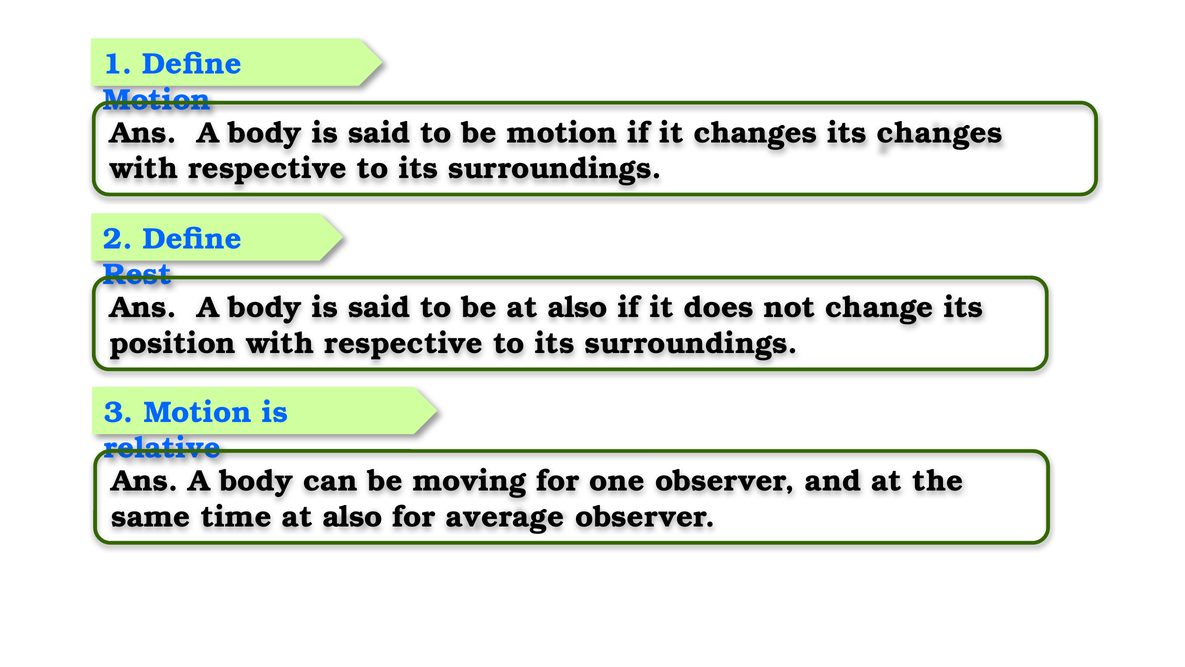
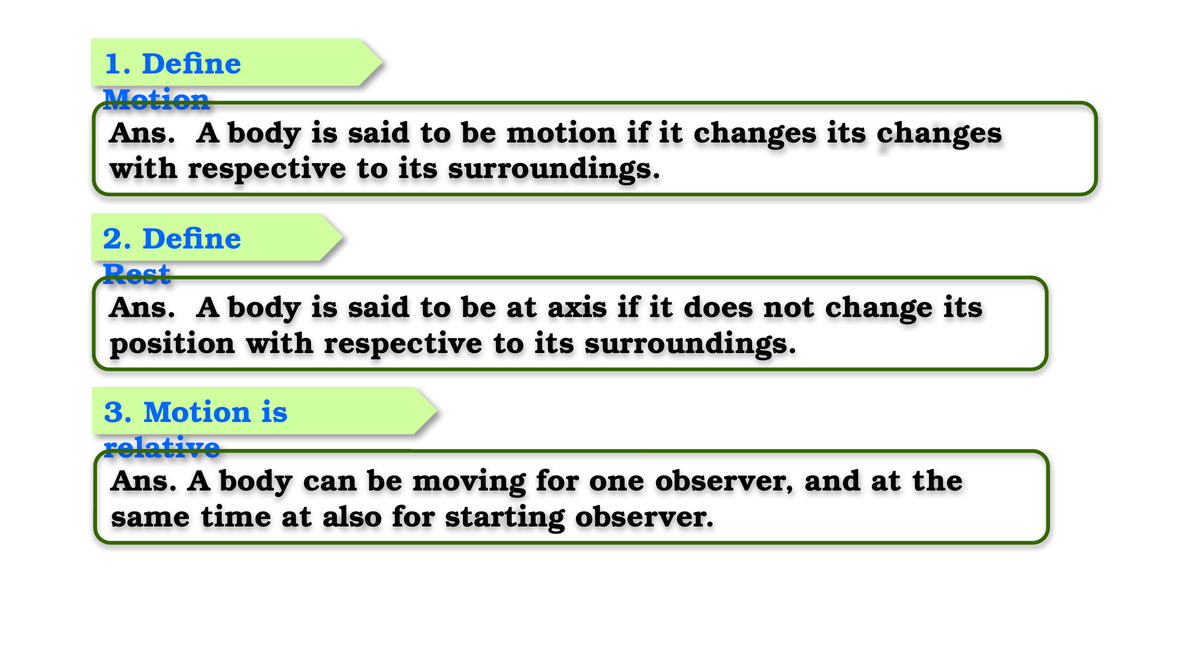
be at also: also -> axis (578, 308)
average: average -> starting (505, 516)
